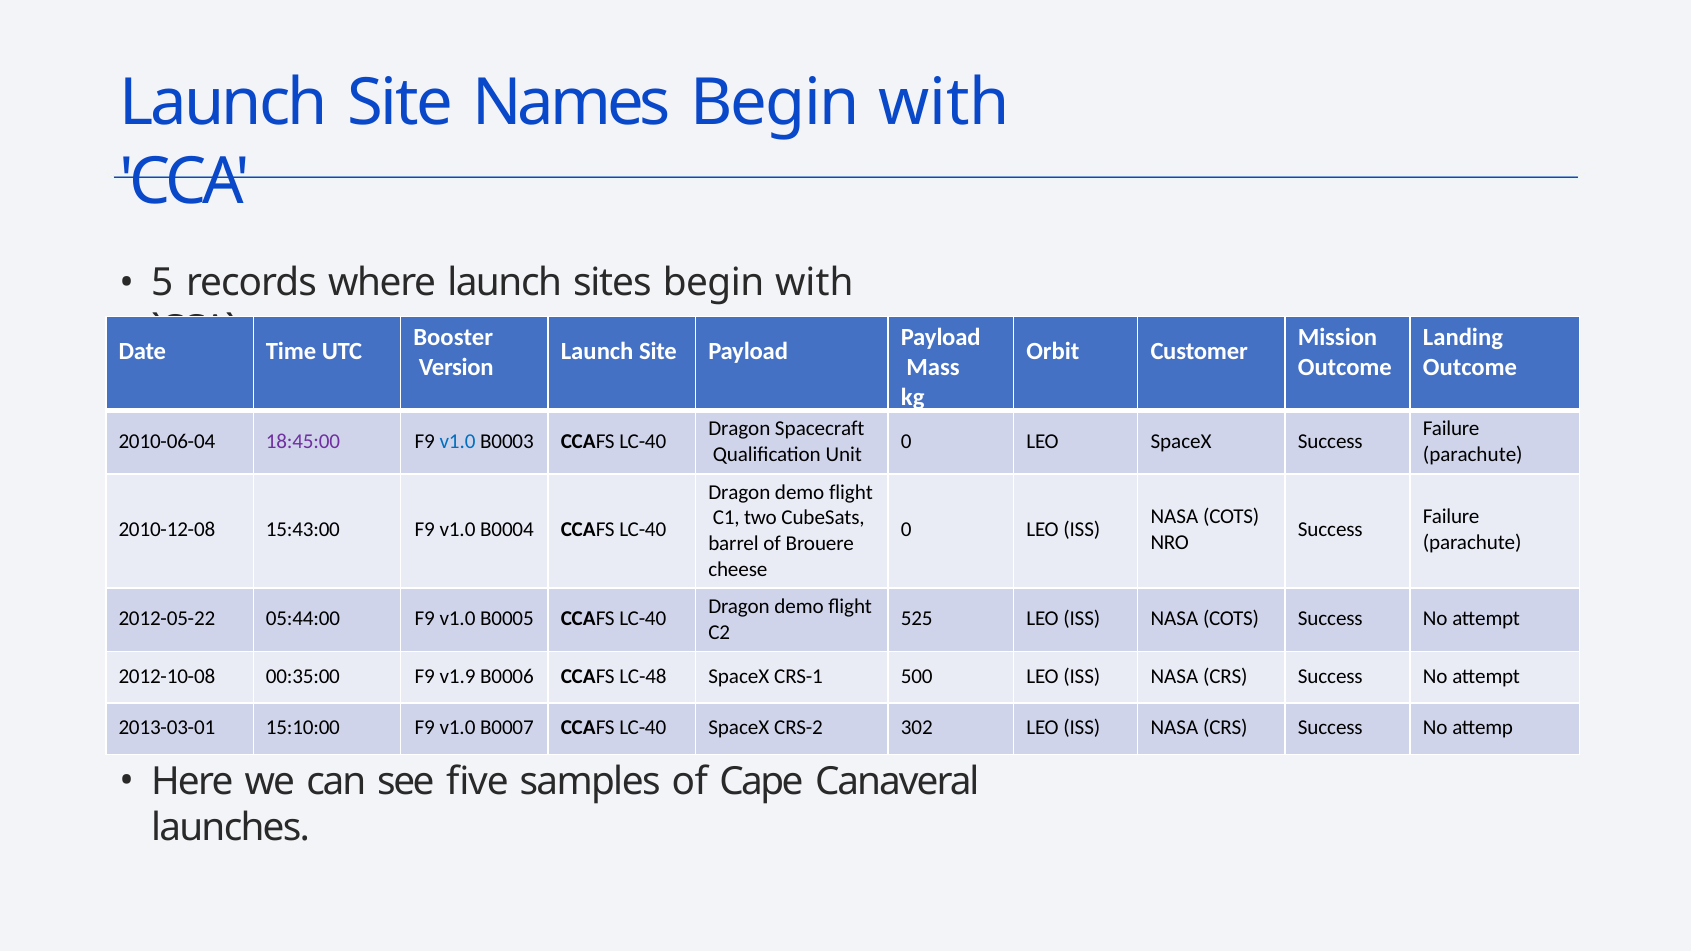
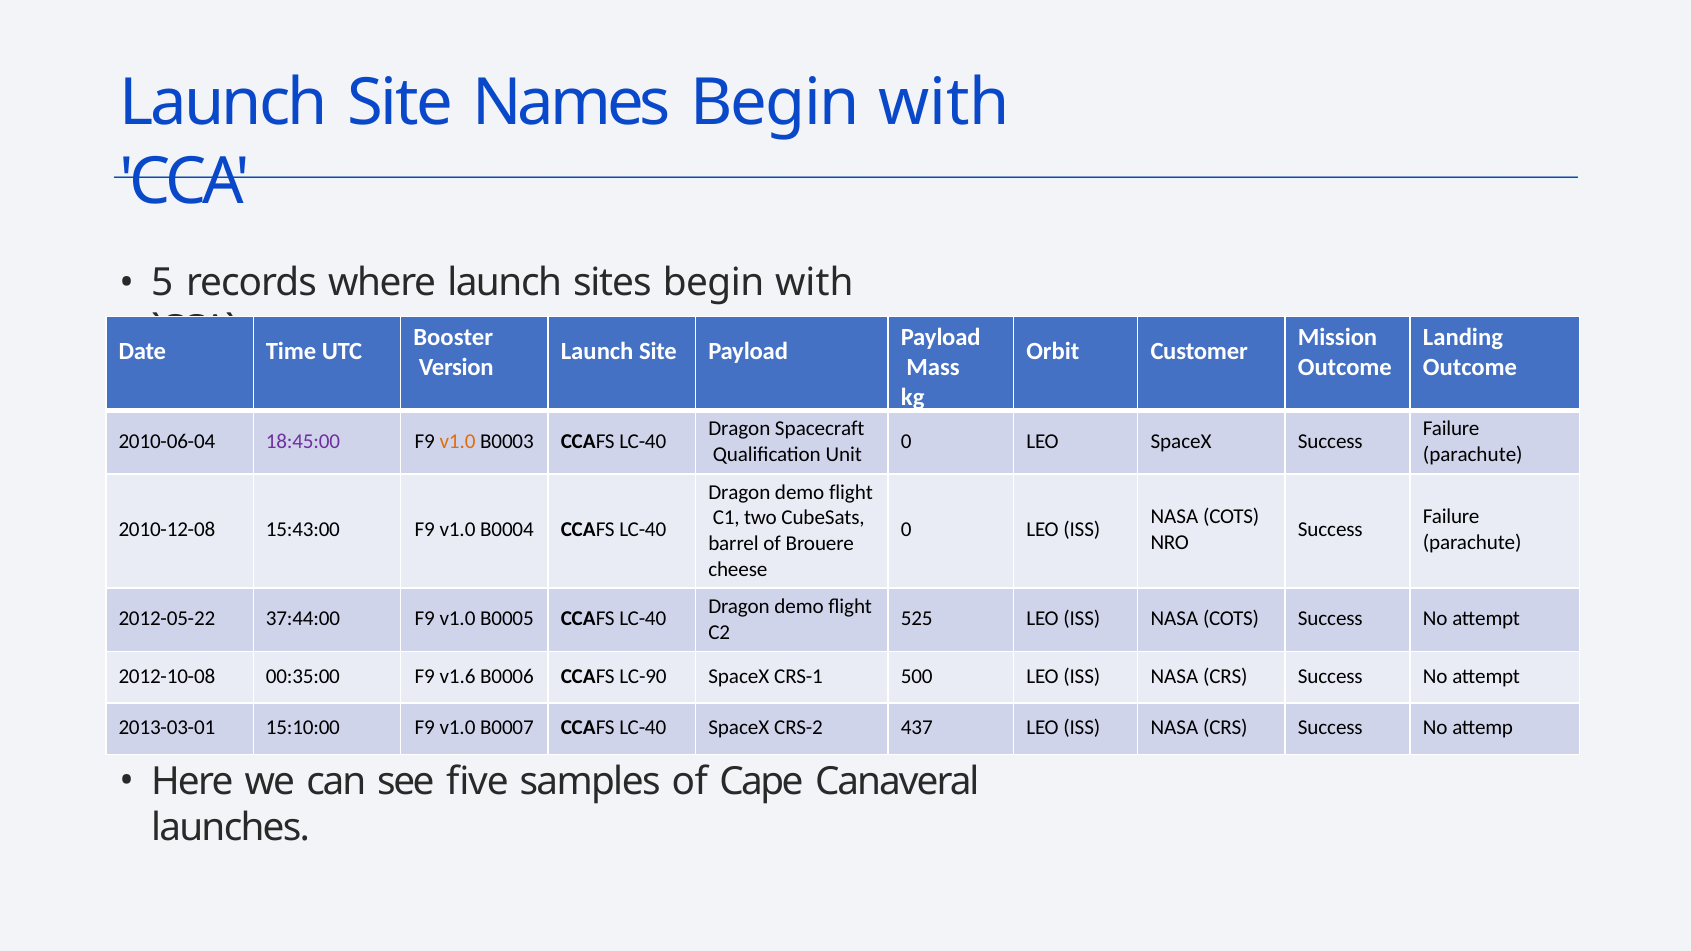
v1.0 colour: blue -> orange (458, 442)
05:44:00: 05:44:00 -> 37:44:00 (303, 619)
v1.9: v1.9 -> v1.6 (458, 677)
LC-48: LC-48 -> LC-90 (643, 677)
302: 302 -> 437 (917, 728)
